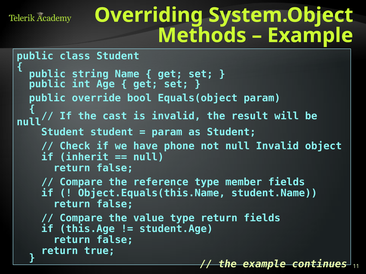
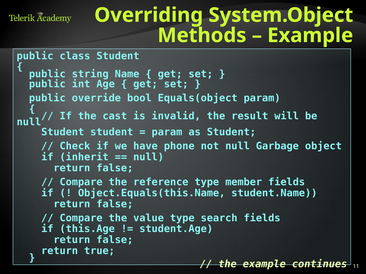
null Invalid: Invalid -> Garbage (277, 146)
type return: return -> search (219, 218)
